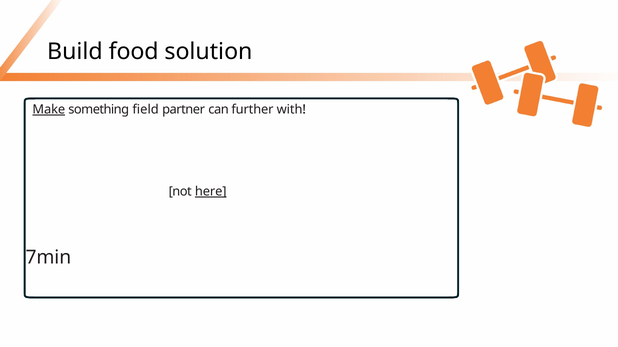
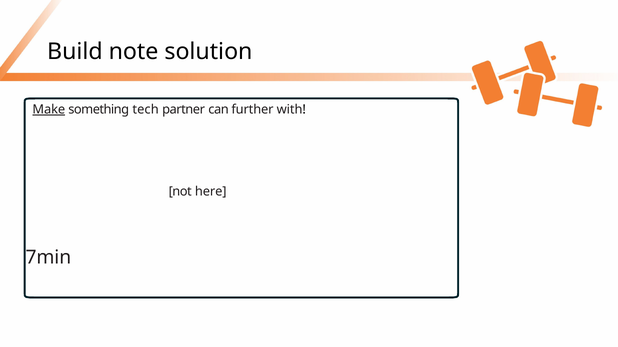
food: food -> note (134, 52)
field: field -> tech (146, 110)
here underline: present -> none (211, 192)
